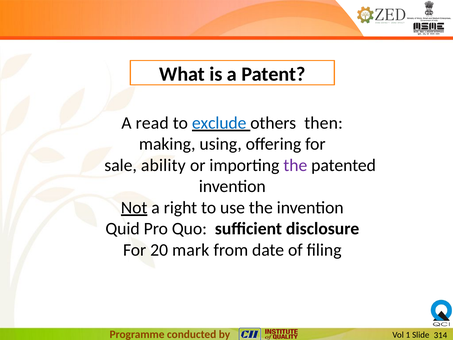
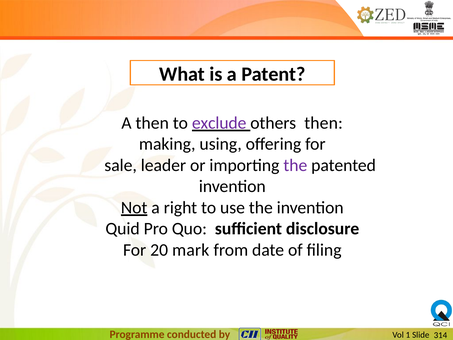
A read: read -> then (152, 123)
exclude colour: blue -> purple (219, 123)
ability: ability -> leader (163, 165)
